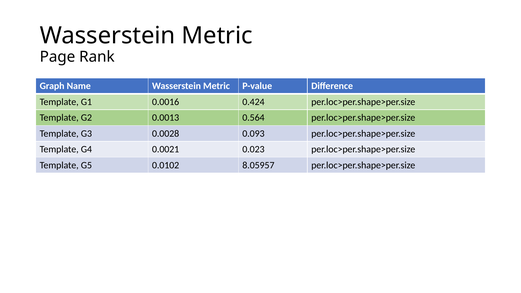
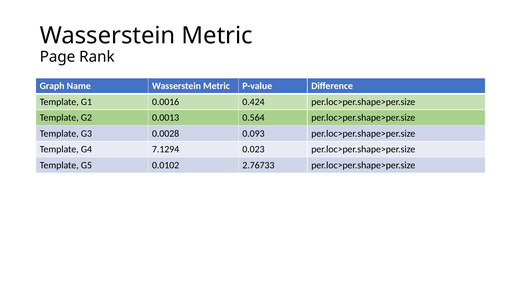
0.0021: 0.0021 -> 7.1294 (166, 149)
8.05957: 8.05957 -> 2.76733 (258, 165)
